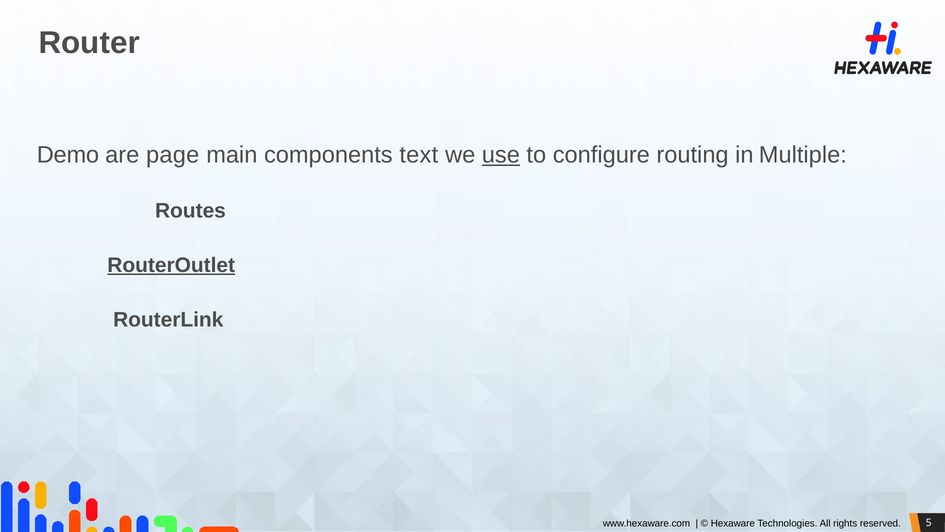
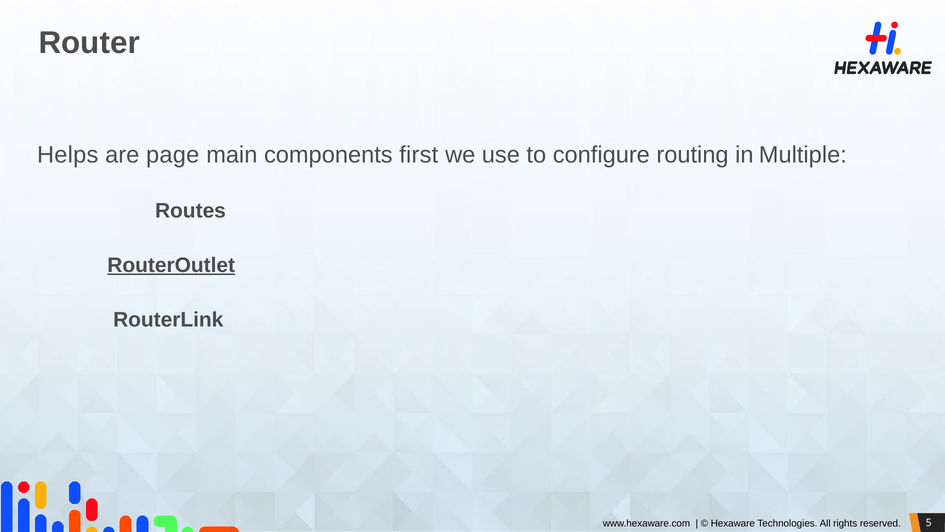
Demo: Demo -> Helps (68, 155)
text: text -> first (419, 155)
use underline: present -> none (501, 155)
